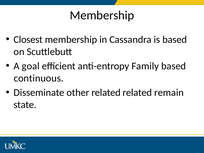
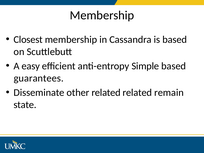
goal: goal -> easy (31, 66)
Family: Family -> Simple (145, 66)
continuous: continuous -> guarantees (39, 78)
